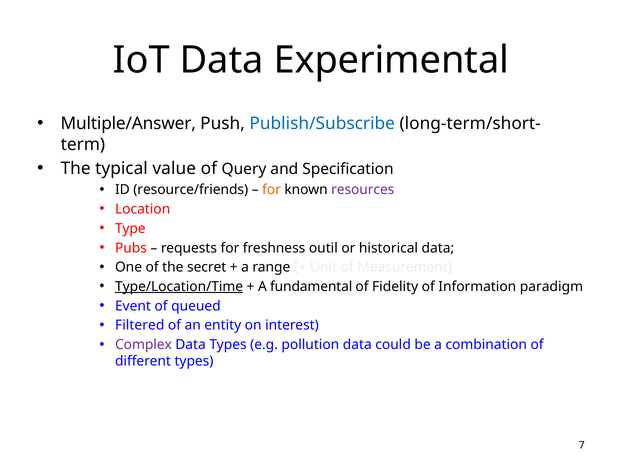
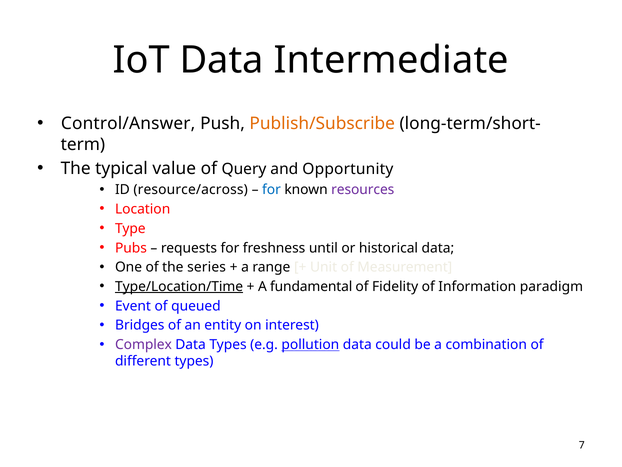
Experimental: Experimental -> Intermediate (391, 60)
Multiple/Answer: Multiple/Answer -> Control/Answer (128, 124)
Publish/Subscribe colour: blue -> orange (322, 124)
Specification: Specification -> Opportunity (348, 169)
resource/friends: resource/friends -> resource/across (191, 190)
for colour: orange -> blue (271, 190)
outil: outil -> until (323, 248)
secret: secret -> series (207, 267)
Filtered: Filtered -> Bridges (140, 325)
pollution underline: none -> present (310, 344)
